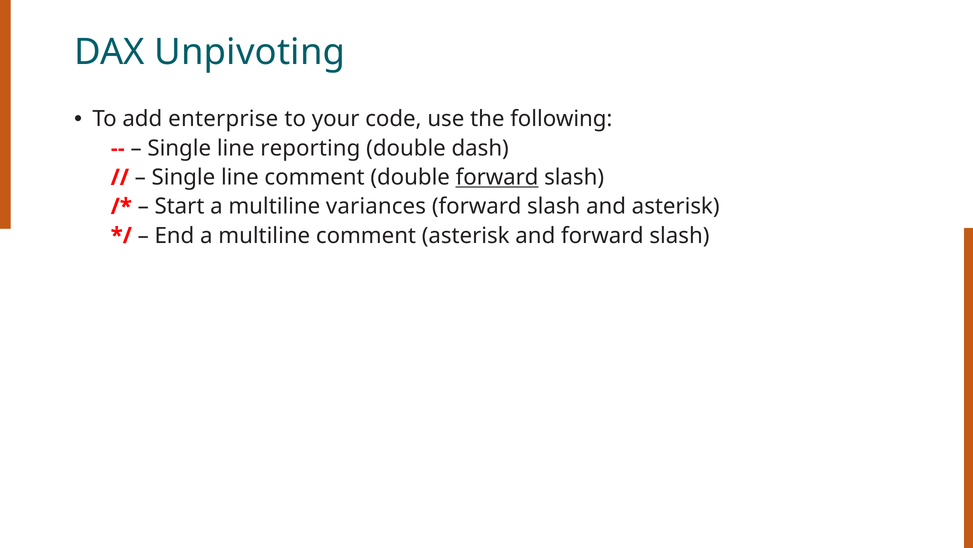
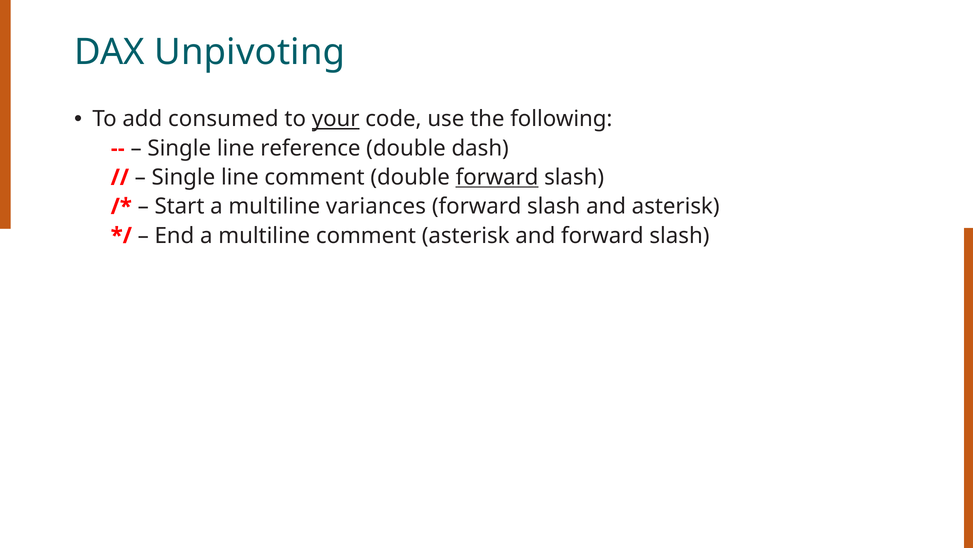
enterprise: enterprise -> consumed (223, 119)
your underline: none -> present (336, 119)
reporting: reporting -> reference (310, 148)
